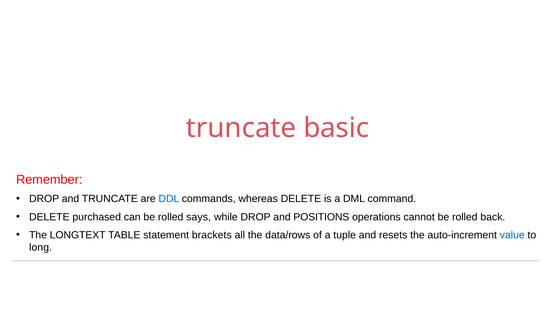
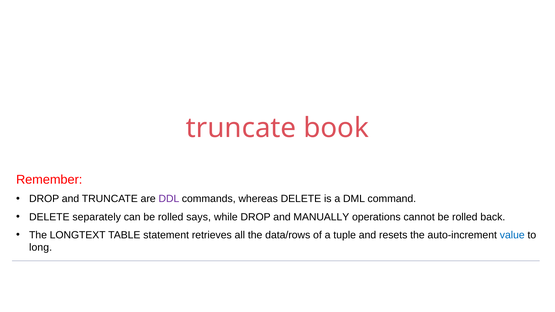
basic: basic -> book (336, 128)
DDL colour: blue -> purple (169, 199)
purchased: purchased -> separately (97, 217)
POSITIONS: POSITIONS -> MANUALLY (321, 217)
brackets: brackets -> retrieves (212, 235)
